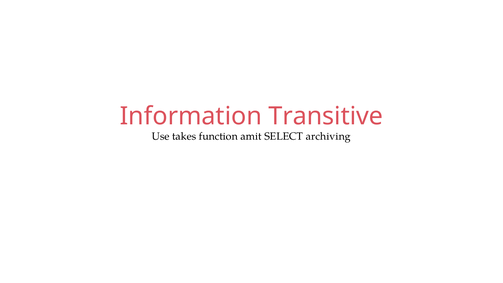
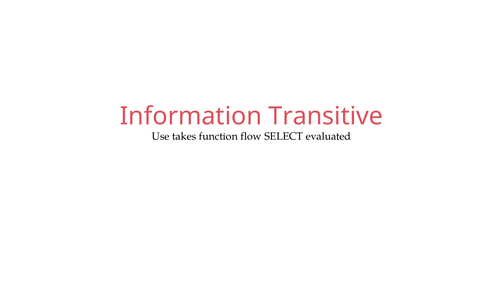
amit: amit -> flow (251, 137)
archiving: archiving -> evaluated (328, 137)
